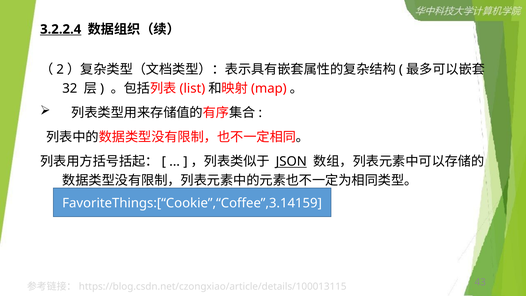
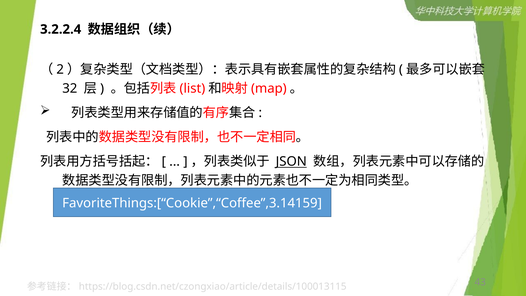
3.2.2.4 underline: present -> none (61, 29)
